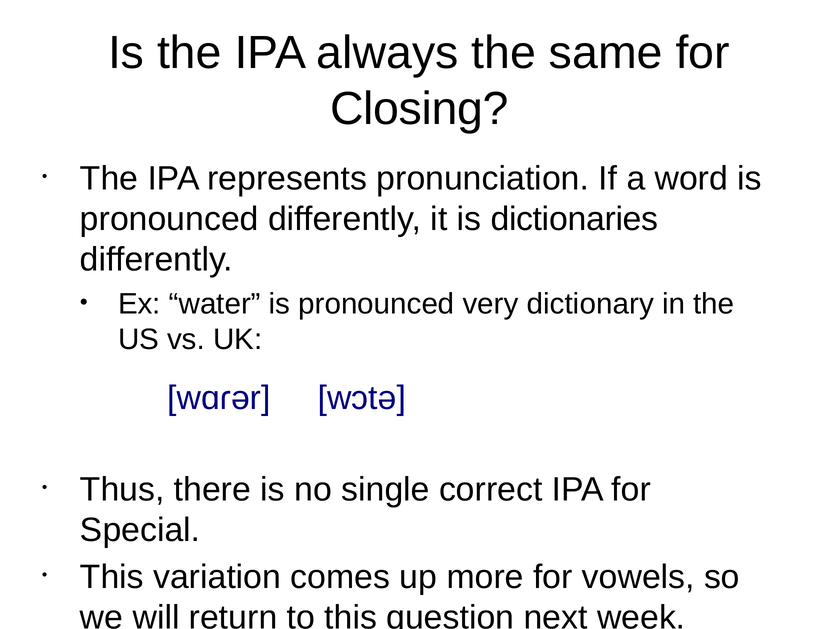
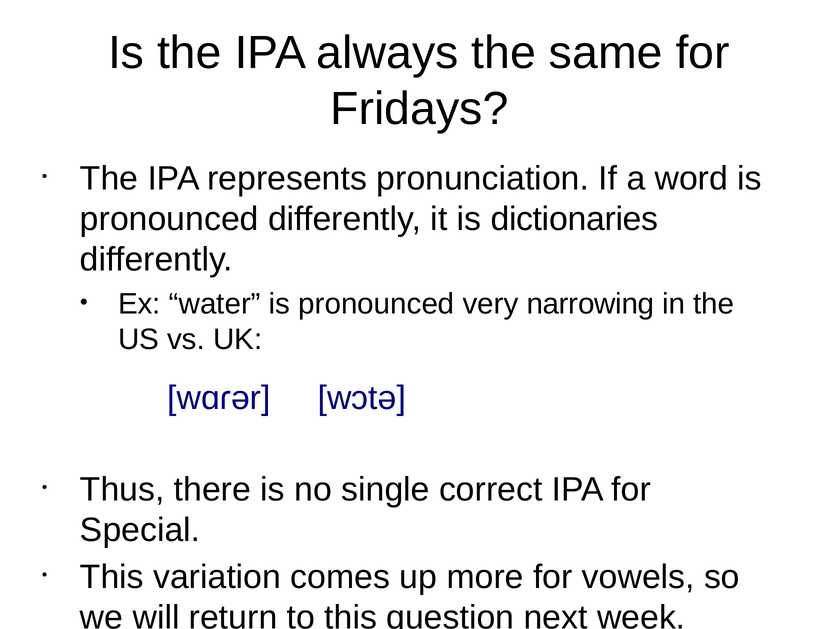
Closing: Closing -> Fridays (419, 109)
dictionary: dictionary -> narrowing (590, 304)
